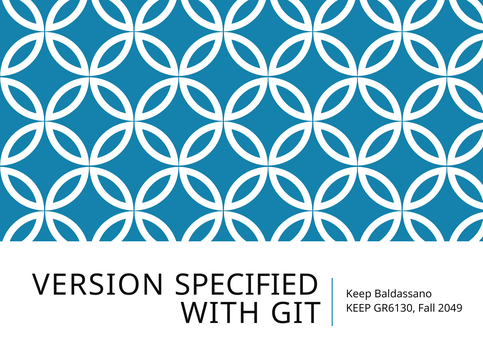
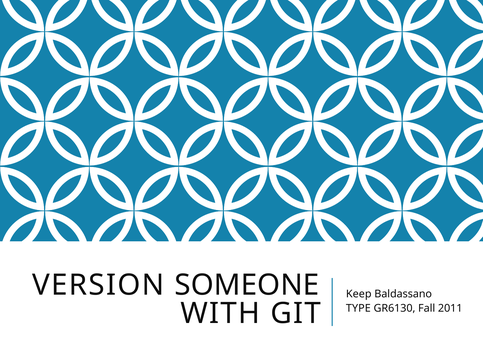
SPECIFIED: SPECIFIED -> SOMEONE (247, 285)
KEEP: KEEP -> TYPE (358, 308)
2049: 2049 -> 2011 (450, 308)
